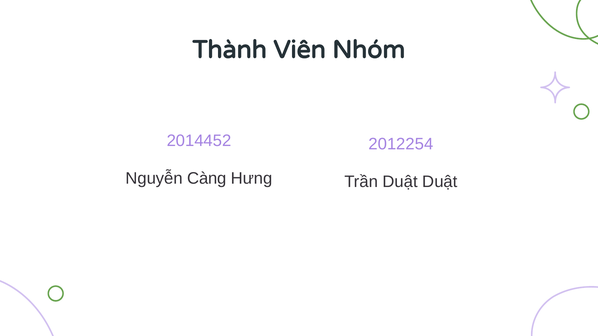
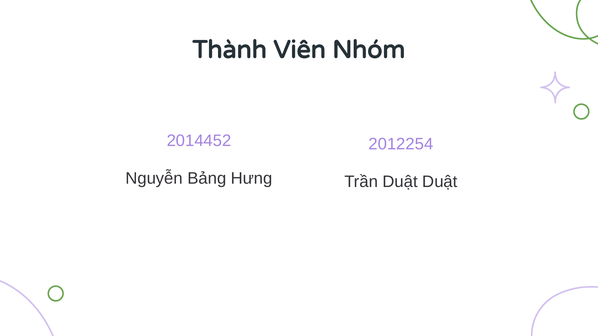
Càng: Càng -> Bảng (207, 178)
